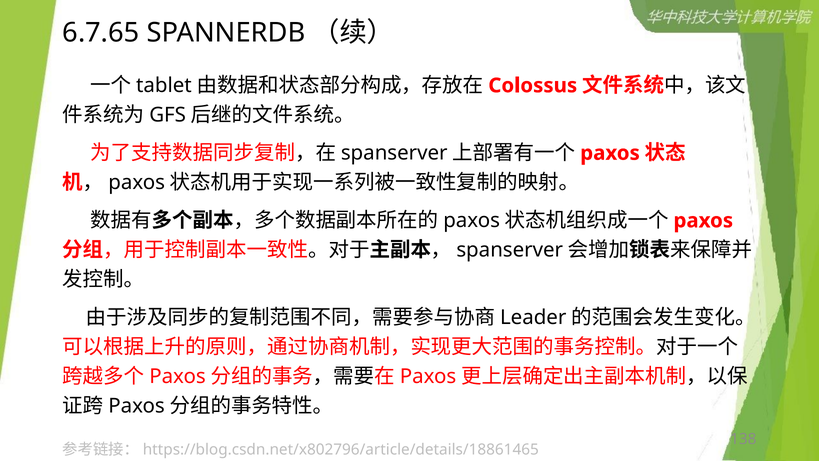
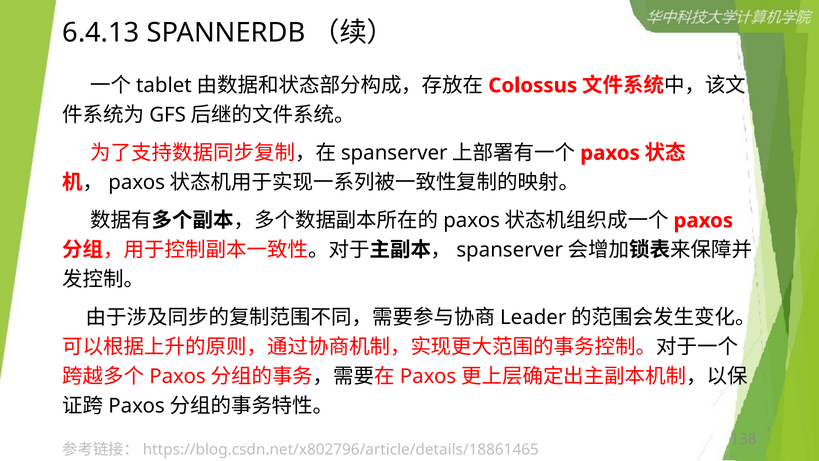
6.7.65: 6.7.65 -> 6.4.13 (101, 33)
